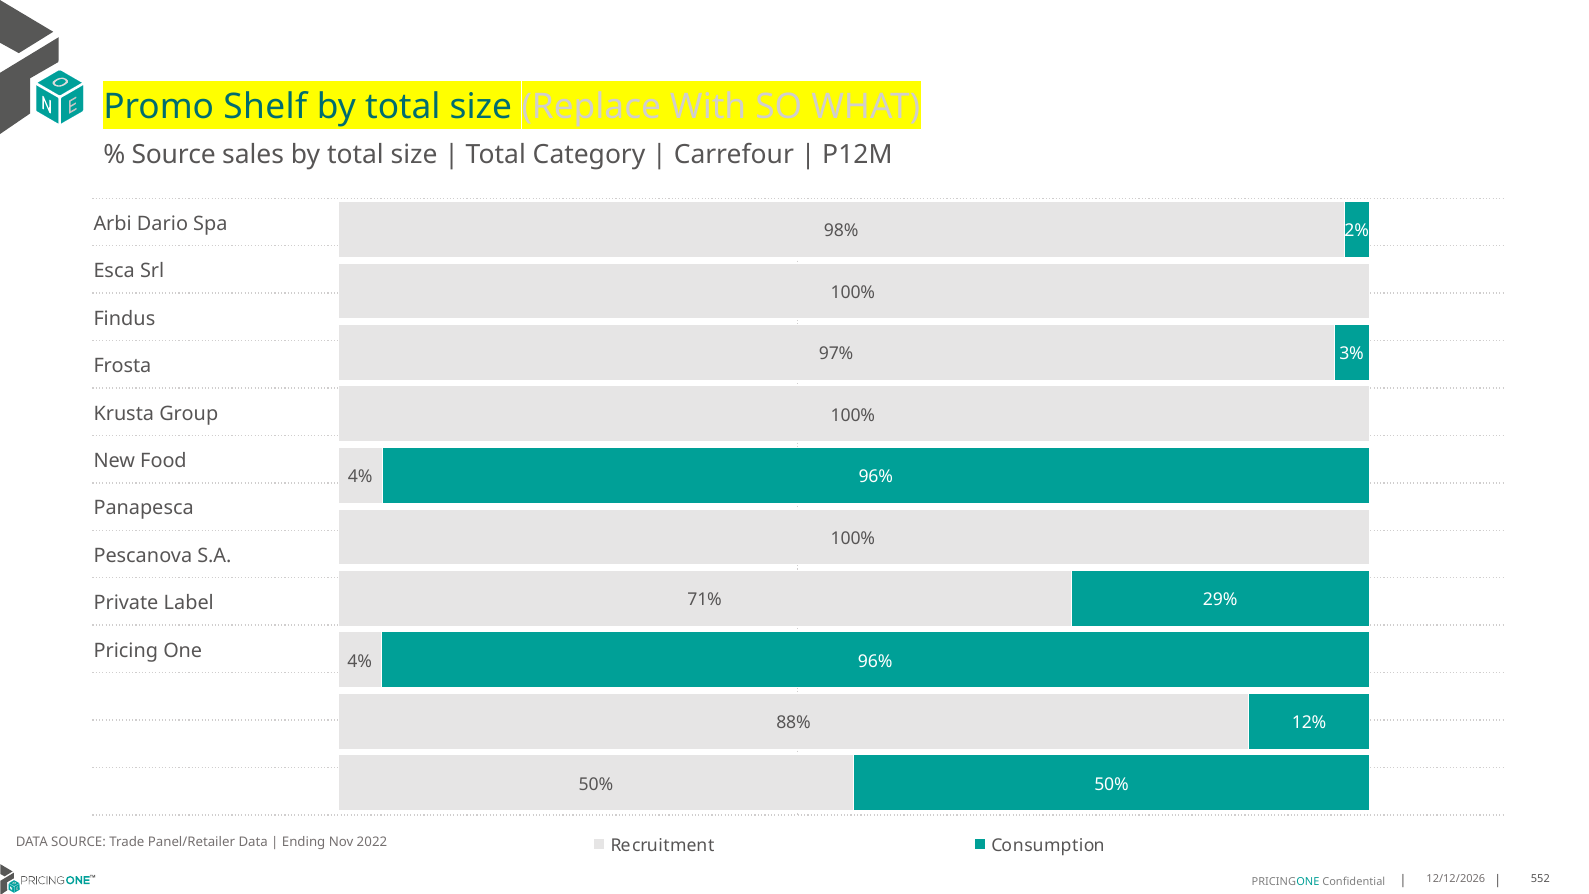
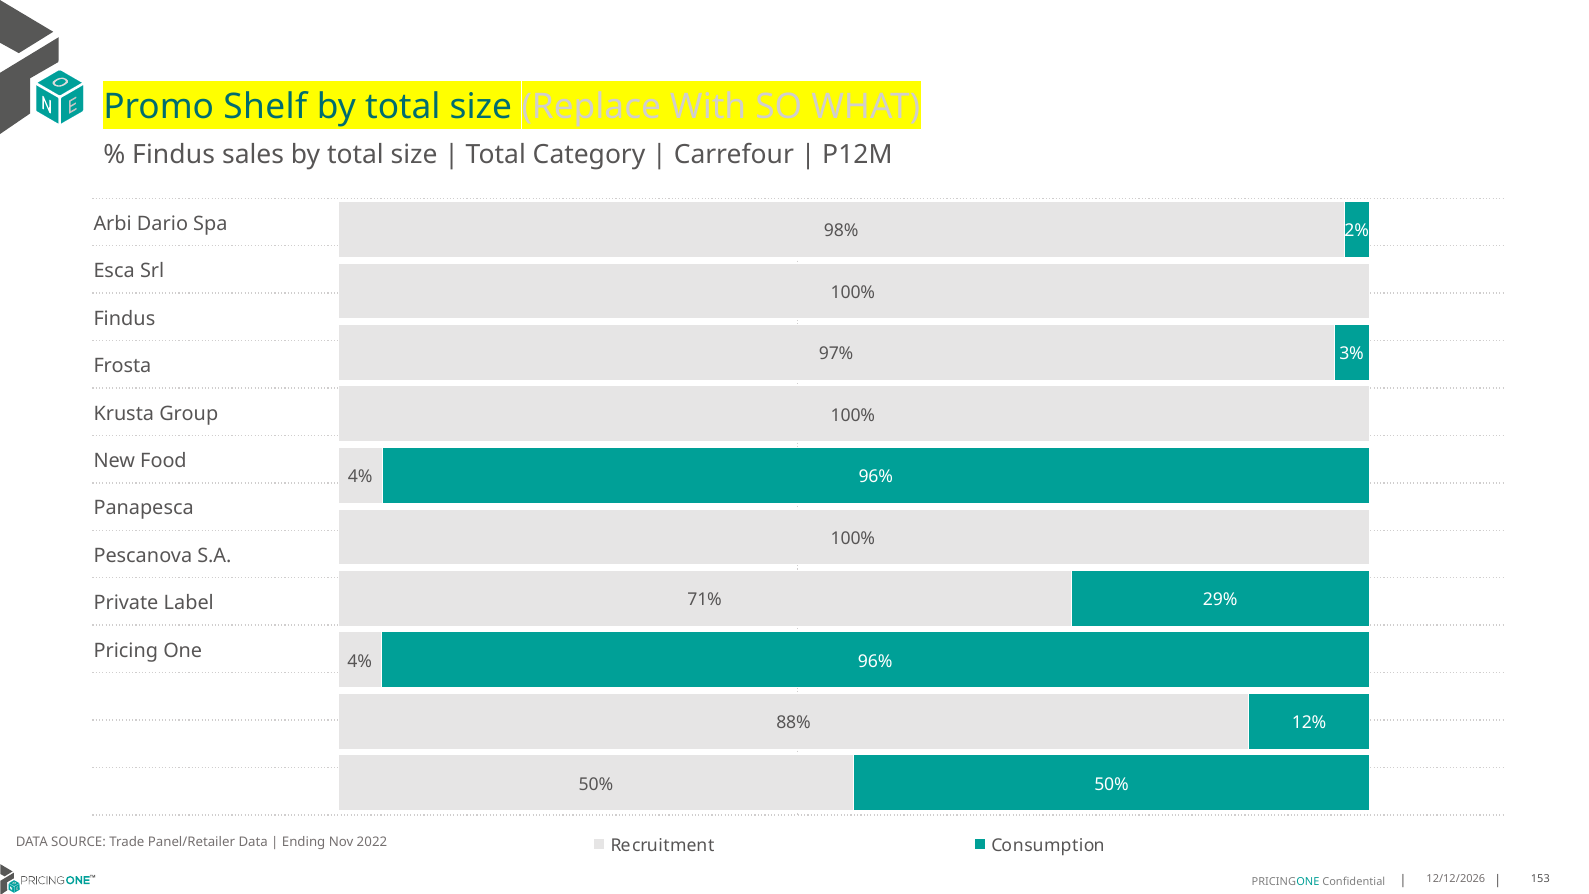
Source: Source -> Findus (174, 155)
552: 552 -> 153 (1540, 879)
